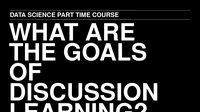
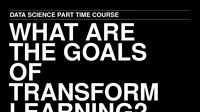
DISCUSSION: DISCUSSION -> TRANSFORM (84, 93)
